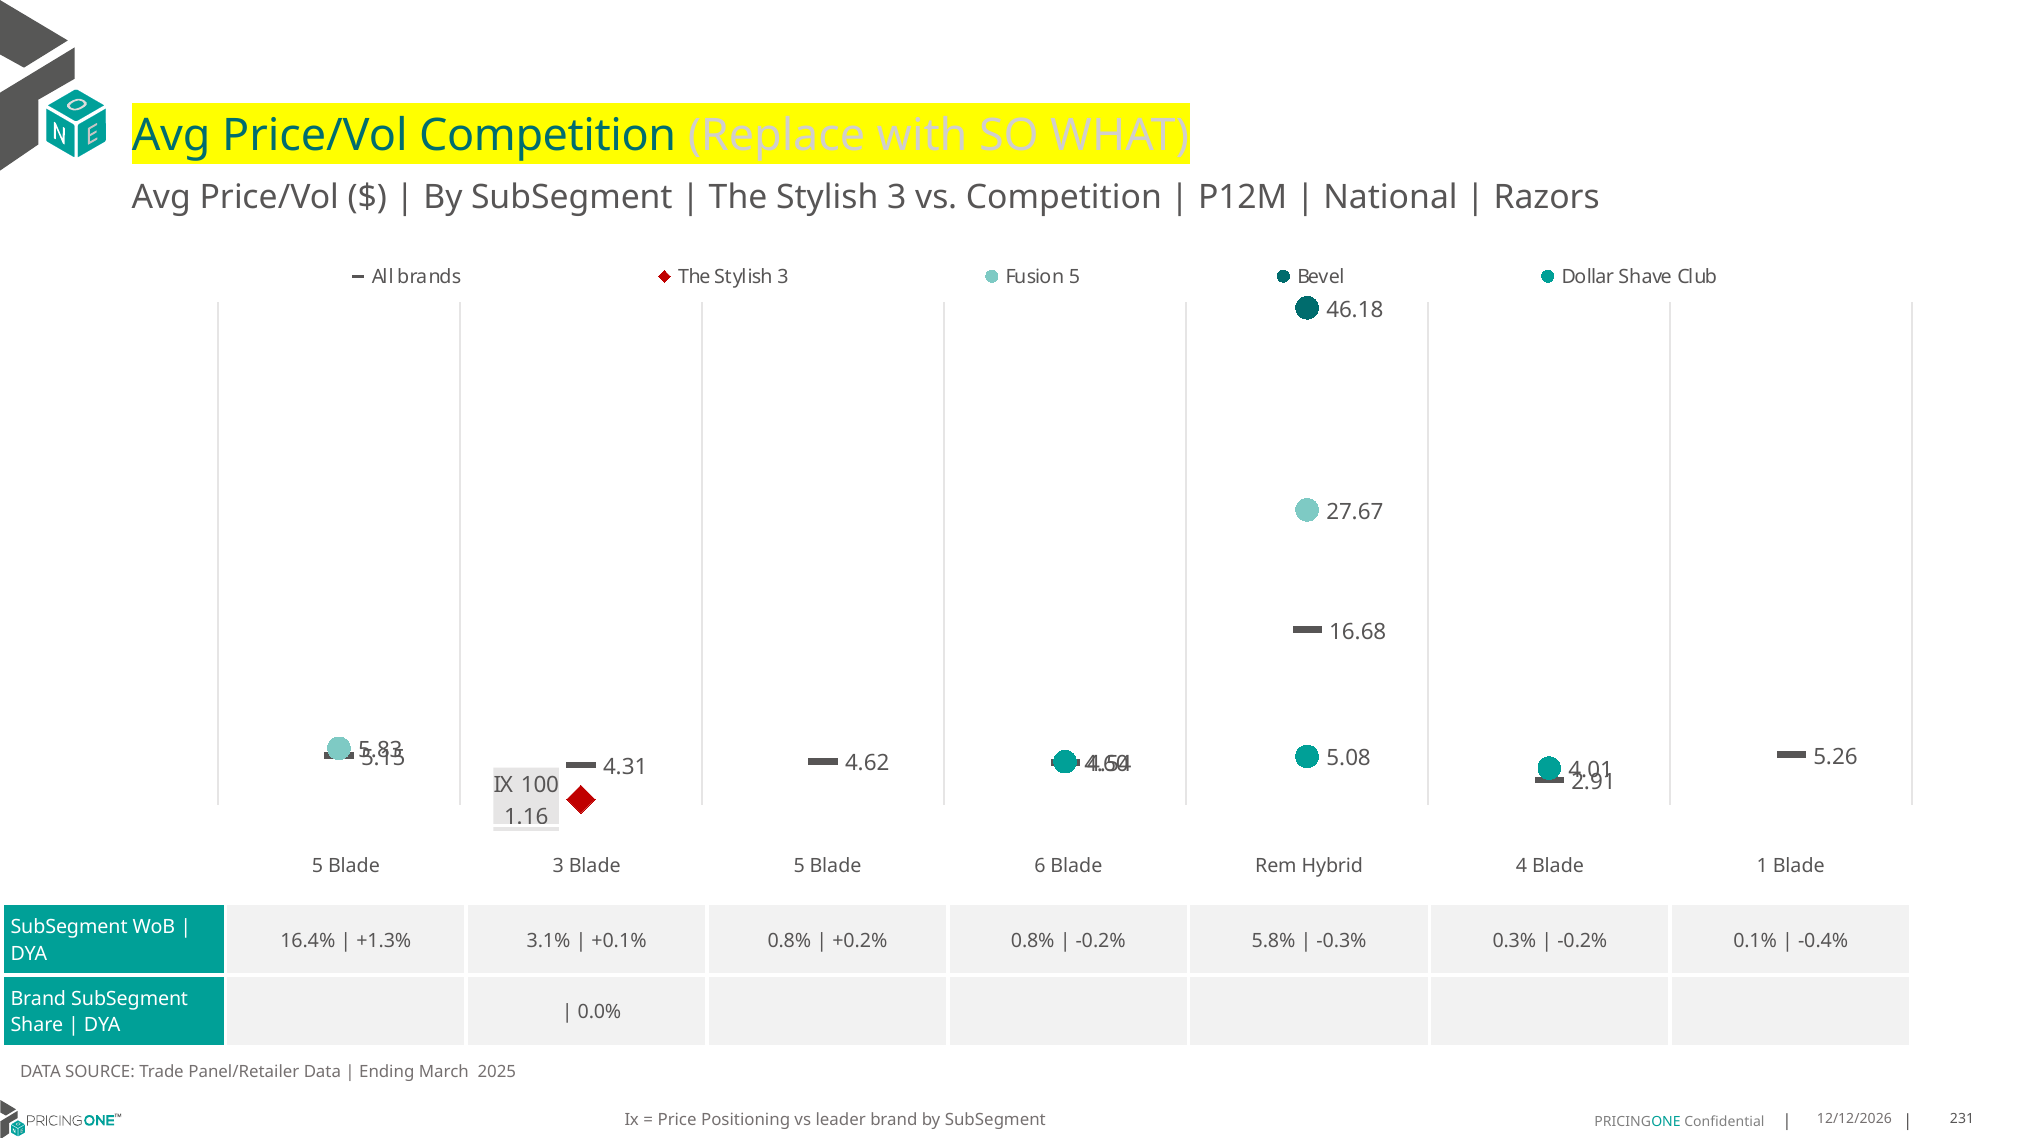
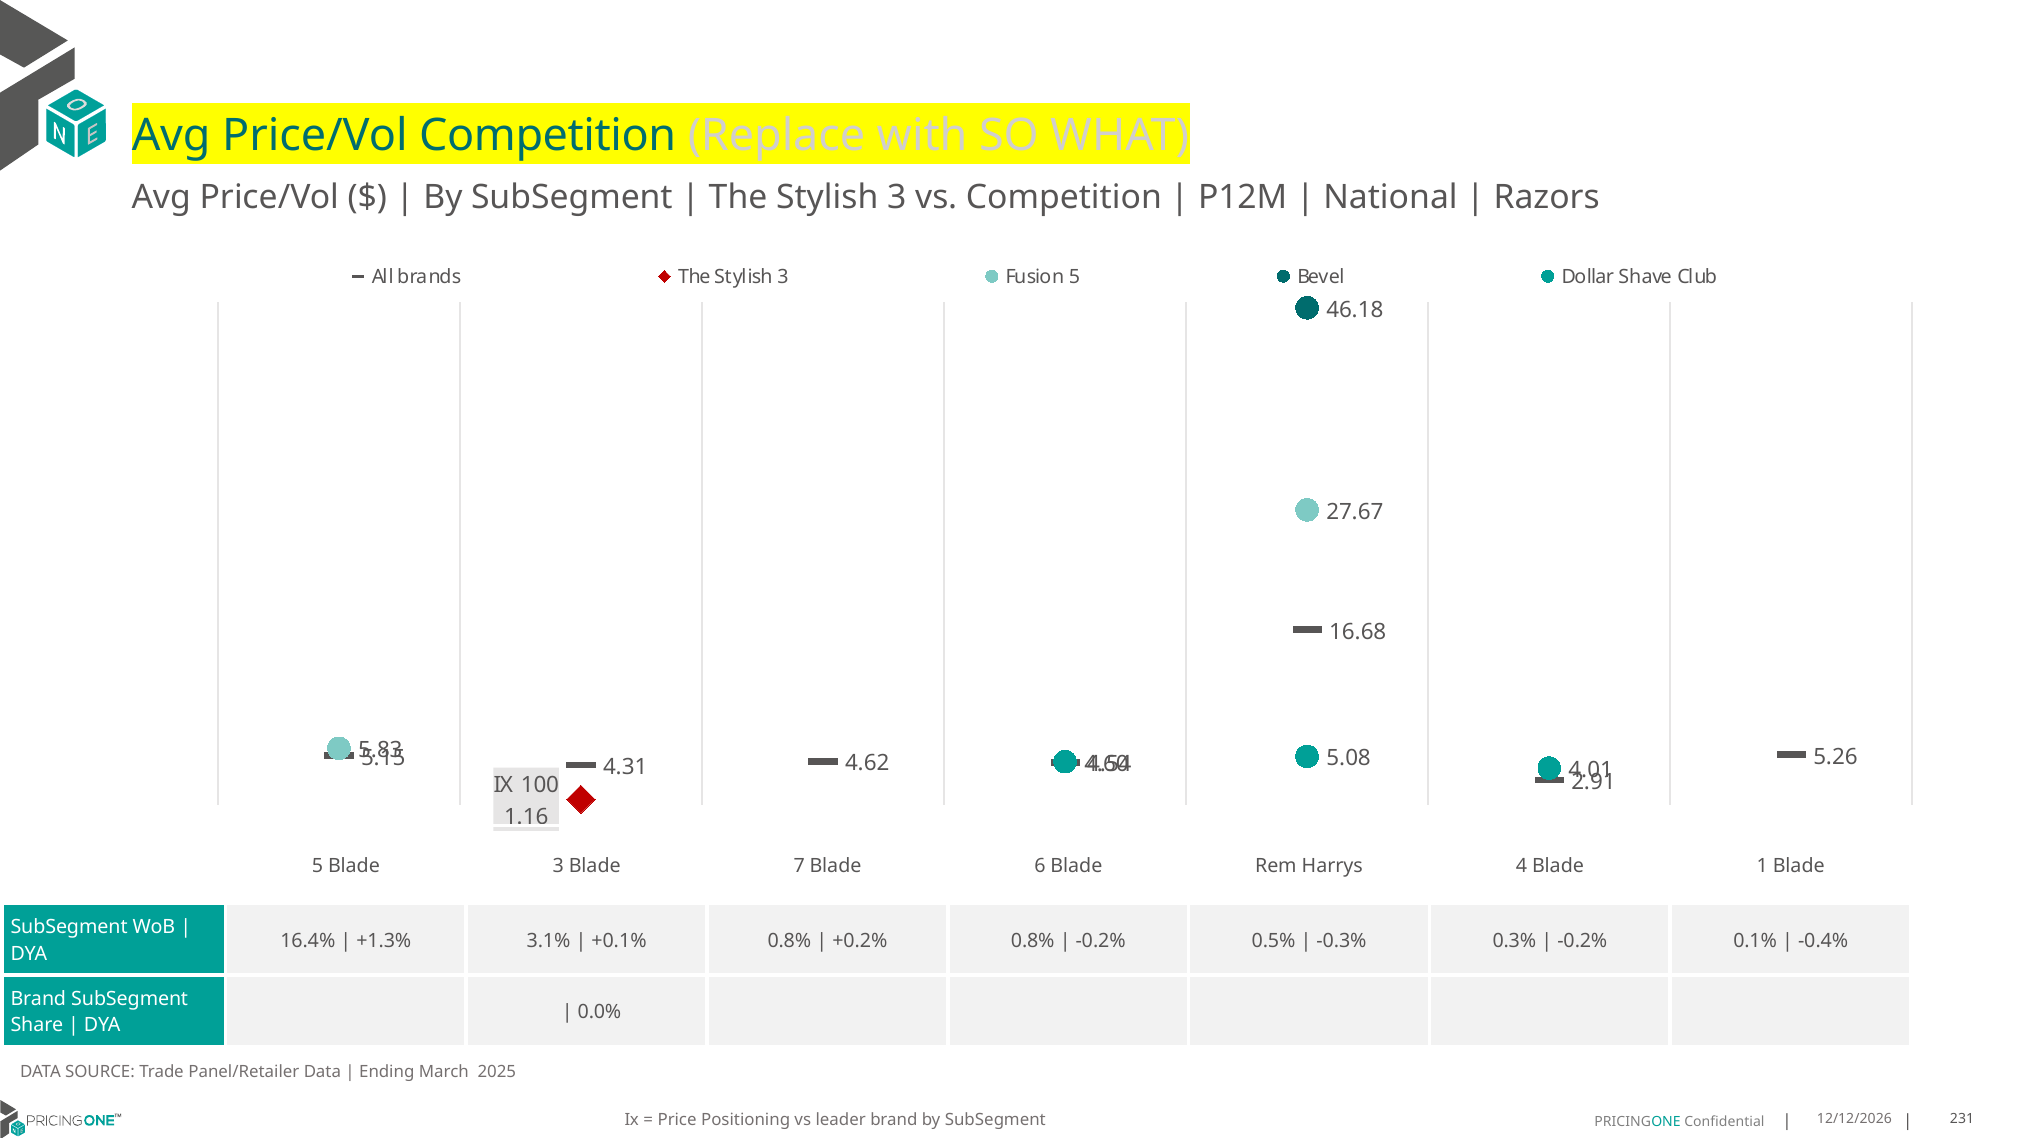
Blade 5: 5 -> 7 (799, 866)
Hybrid: Hybrid -> Harrys (1332, 866)
5.8%: 5.8% -> 0.5% (1274, 941)
